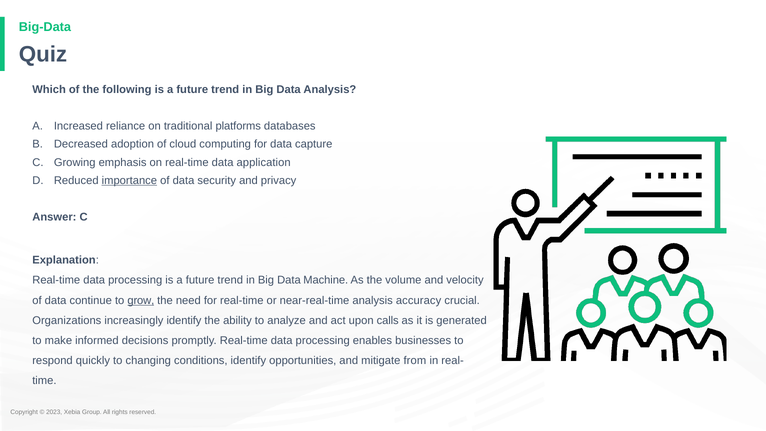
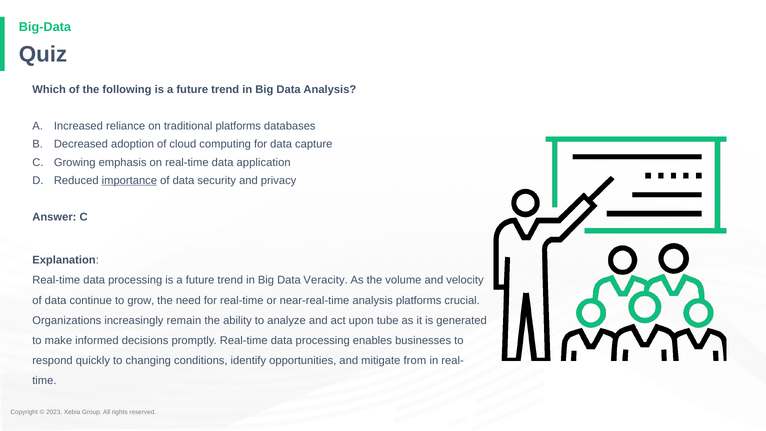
Machine: Machine -> Veracity (326, 280)
grow underline: present -> none (141, 300)
analysis accuracy: accuracy -> platforms (419, 300)
increasingly identify: identify -> remain (184, 320)
calls: calls -> tube (388, 320)
